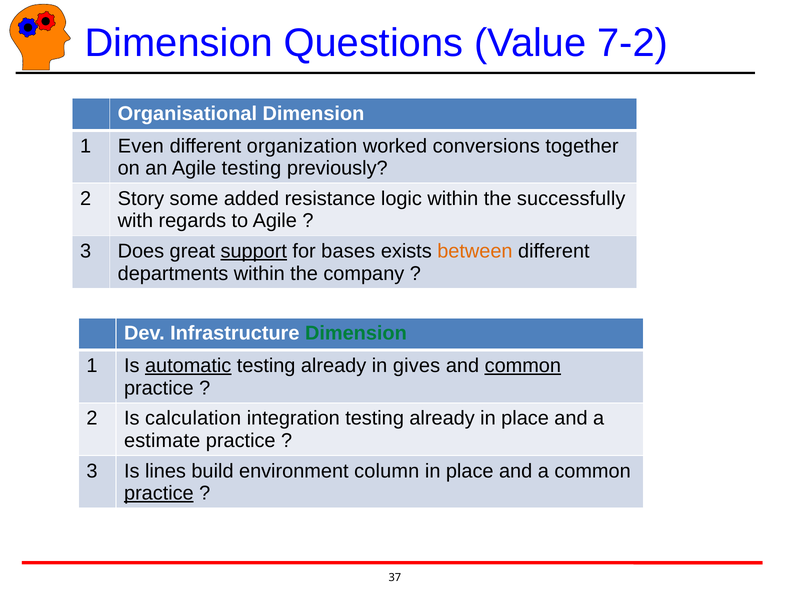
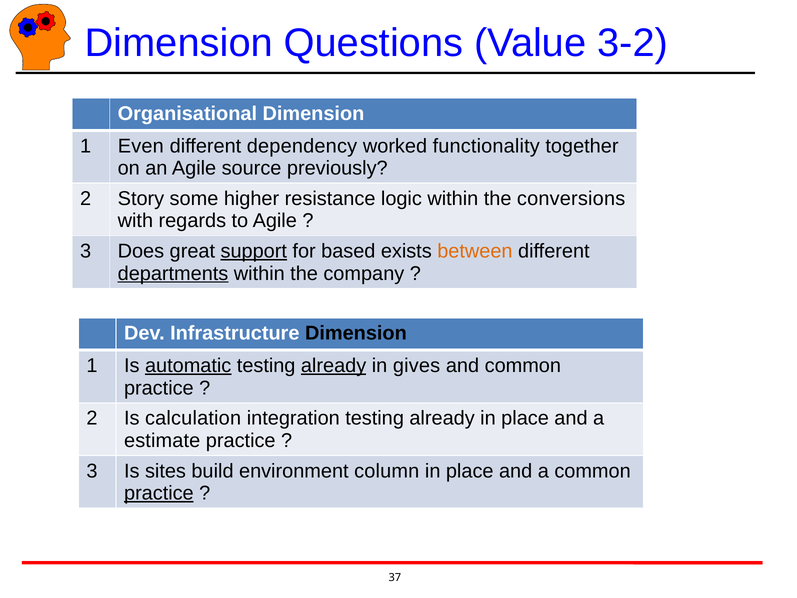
7-2: 7-2 -> 3-2 (633, 43)
organization: organization -> dependency (302, 146)
conversions: conversions -> functionality (486, 146)
Agile testing: testing -> source (252, 168)
added: added -> higher (252, 199)
successfully: successfully -> conversions (571, 199)
bases: bases -> based (348, 251)
departments underline: none -> present (173, 273)
Dimension colour: green -> black (356, 333)
already underline: none -> present (334, 366)
common underline: present -> none (523, 366)
lines: lines -> sites (165, 471)
